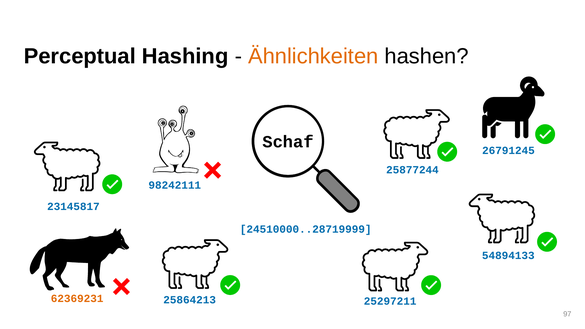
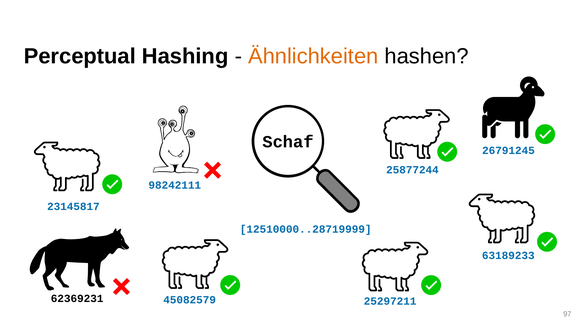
24510000..28719999: 24510000..28719999 -> 12510000..28719999 (306, 229)
54894133: 54894133 -> 63189233 (508, 255)
62369231 colour: orange -> black (77, 299)
25864213: 25864213 -> 45082579 (190, 300)
